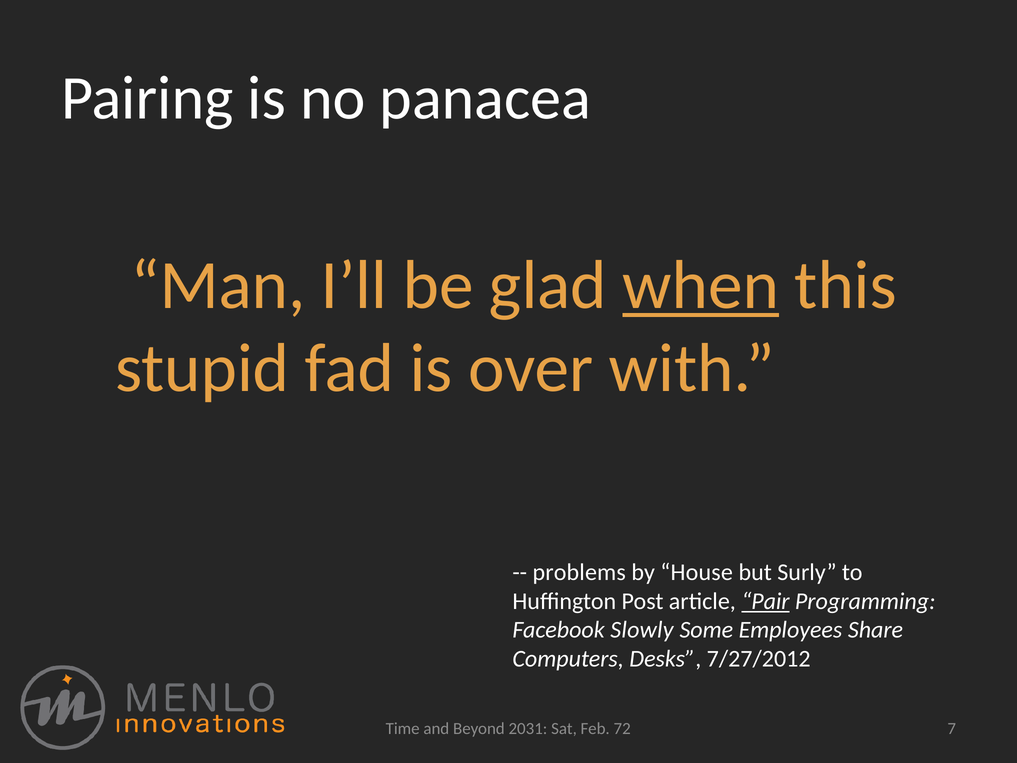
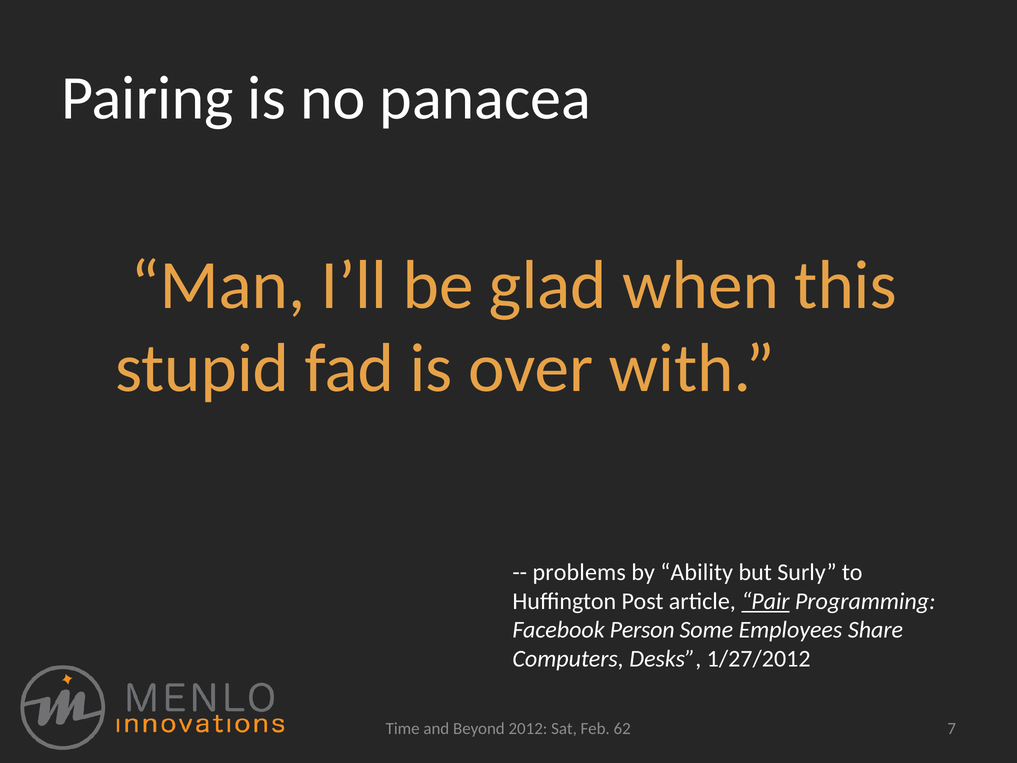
when underline: present -> none (701, 285)
House: House -> Ability (697, 572)
Slowly: Slowly -> Person (642, 630)
7/27/2012: 7/27/2012 -> 1/27/2012 (759, 659)
2031: 2031 -> 2012 (528, 728)
72: 72 -> 62 (622, 728)
